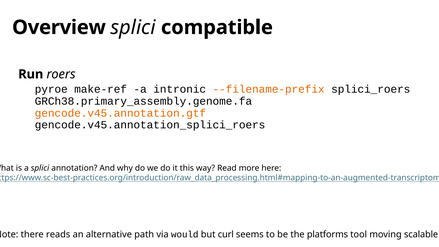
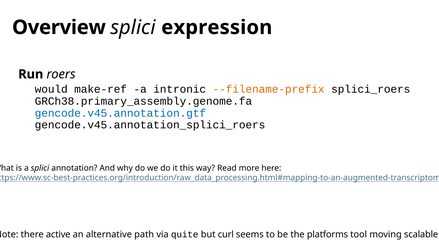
compatible: compatible -> expression (217, 27)
pyroe: pyroe -> would (51, 89)
gencode.v45.annotation.gtf colour: orange -> blue (120, 113)
reads: reads -> active (58, 234)
would: would -> quite (185, 234)
